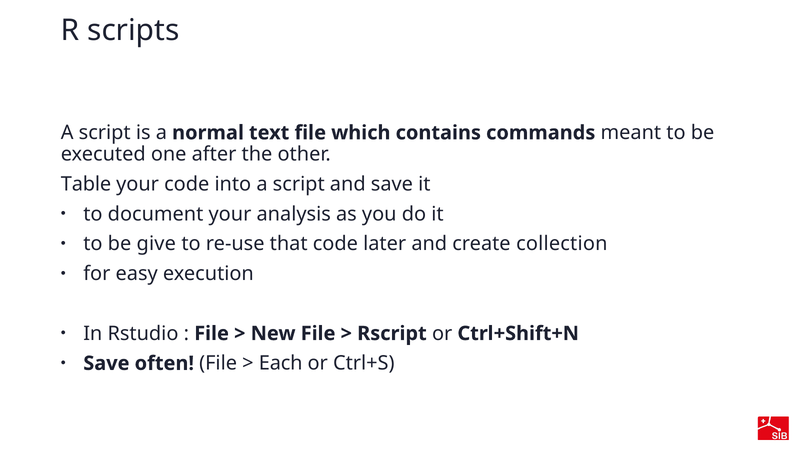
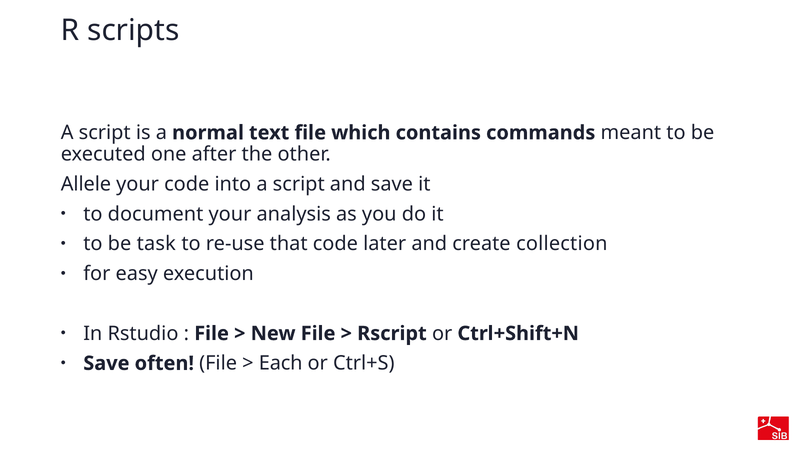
Table: Table -> Allele (86, 184)
give: give -> task (156, 244)
